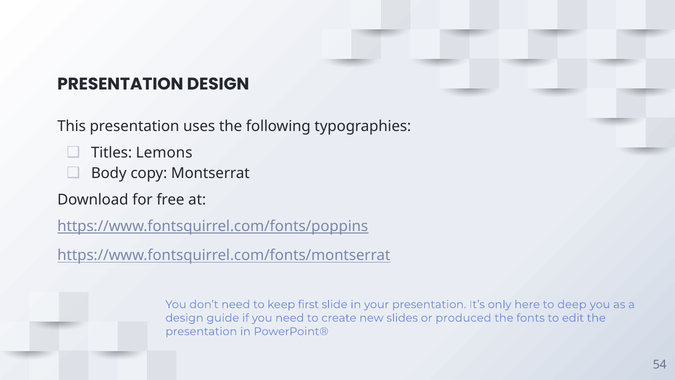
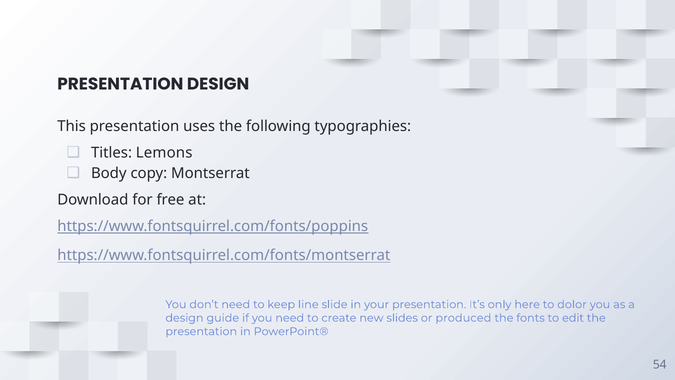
first: first -> line (308, 304)
deep: deep -> dolor (572, 304)
